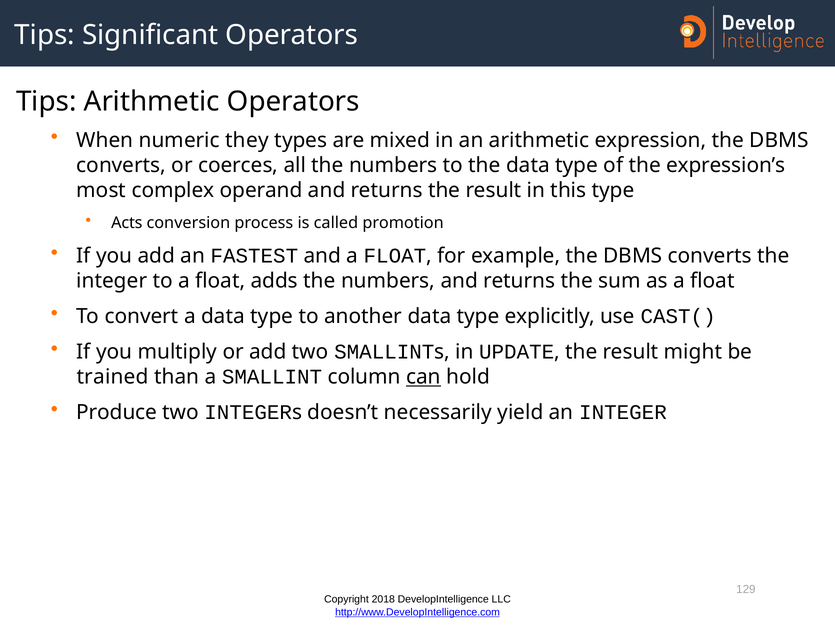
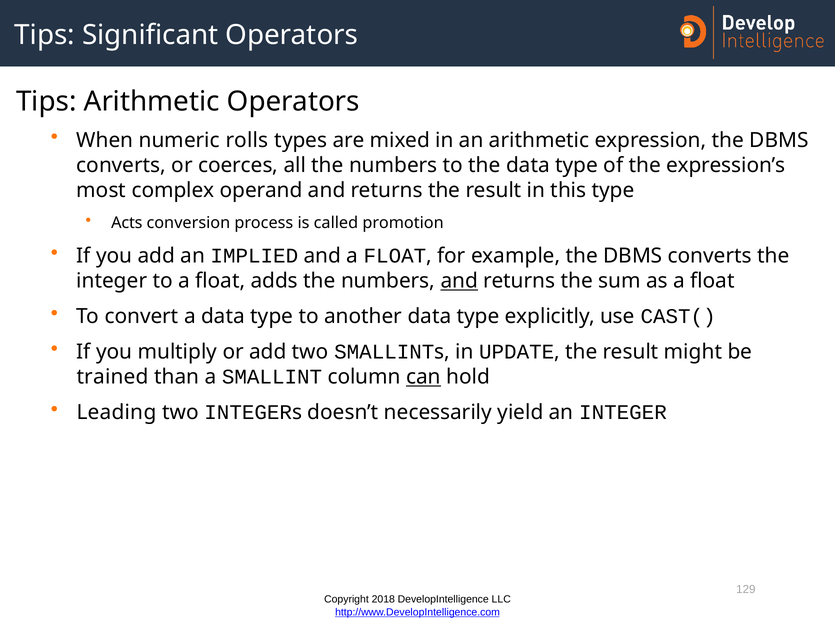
they: they -> rolls (247, 141)
FASTEST: FASTEST -> IMPLIED (254, 256)
and underline: none -> present (459, 281)
Produce: Produce -> Leading (117, 413)
